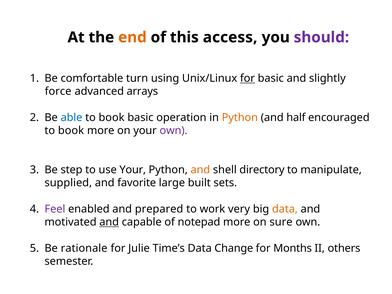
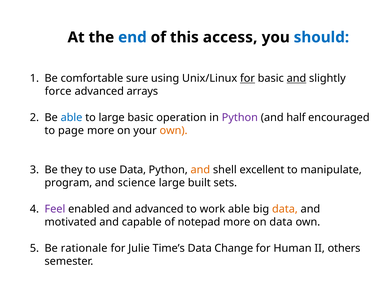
end colour: orange -> blue (132, 37)
should colour: purple -> blue (321, 37)
turn: turn -> sure (137, 78)
and underline: none -> present (296, 78)
book: book -> large (112, 118)
Python colour: orange -> purple (240, 118)
book: book -> page (71, 131)
own colour: purple -> orange (174, 131)
step: step -> they (72, 170)
use Your: Your -> Data (133, 170)
directory: directory -> excellent (262, 170)
supplied: supplied -> program (68, 183)
favorite: favorite -> science (137, 183)
and prepared: prepared -> advanced (159, 209)
work very: very -> able (239, 209)
and underline: present -> none (109, 222)
on sure: sure -> data (281, 222)
Months: Months -> Human (293, 248)
